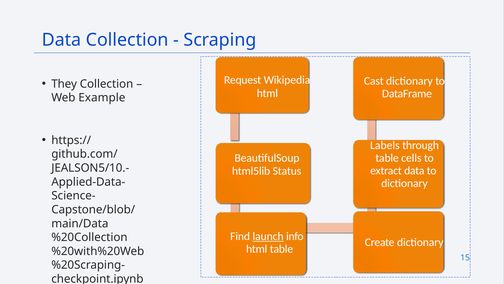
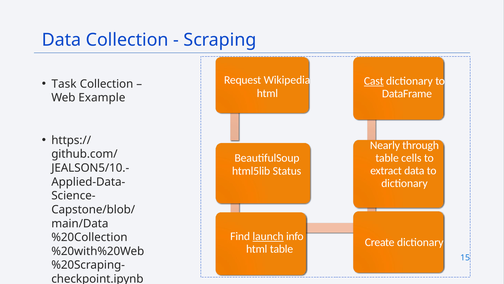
Cast underline: none -> present (374, 81)
They: They -> Task (64, 84)
Labels: Labels -> Nearly (385, 145)
